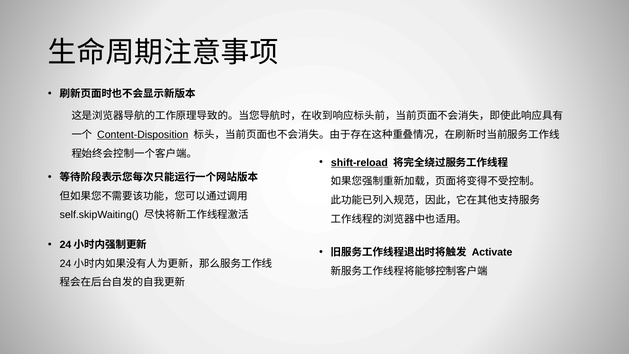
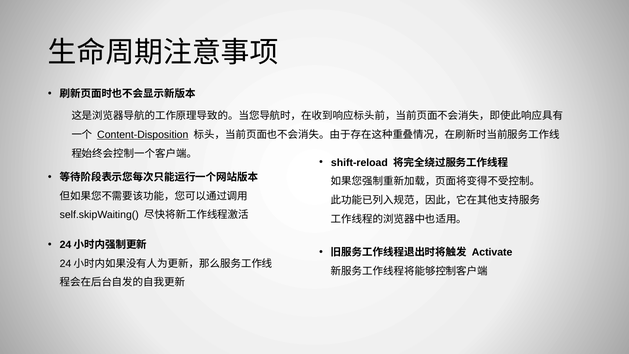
shift-reload underline: present -> none (359, 163)
